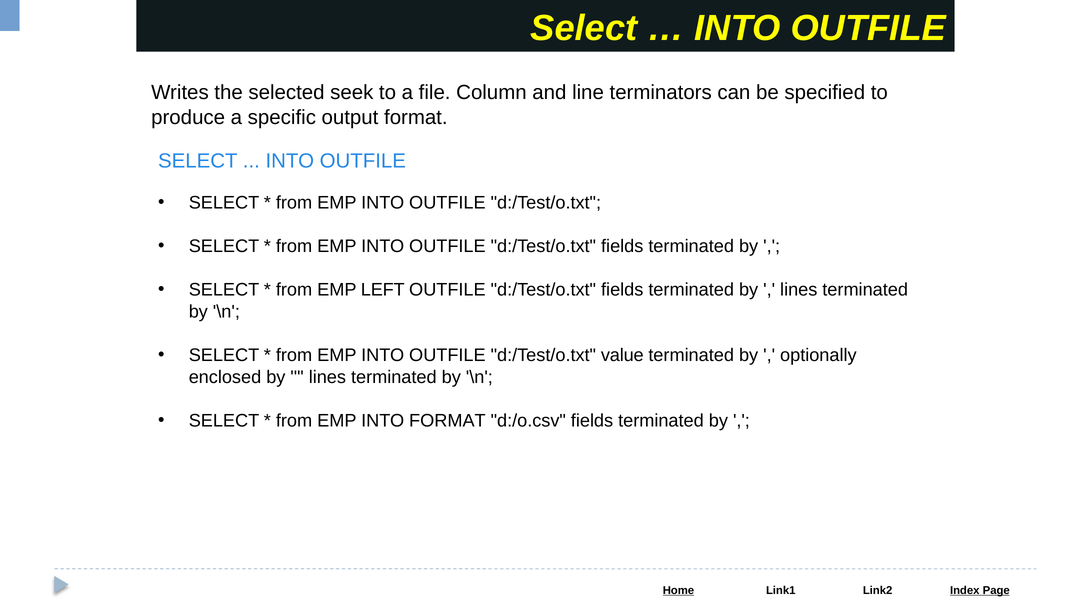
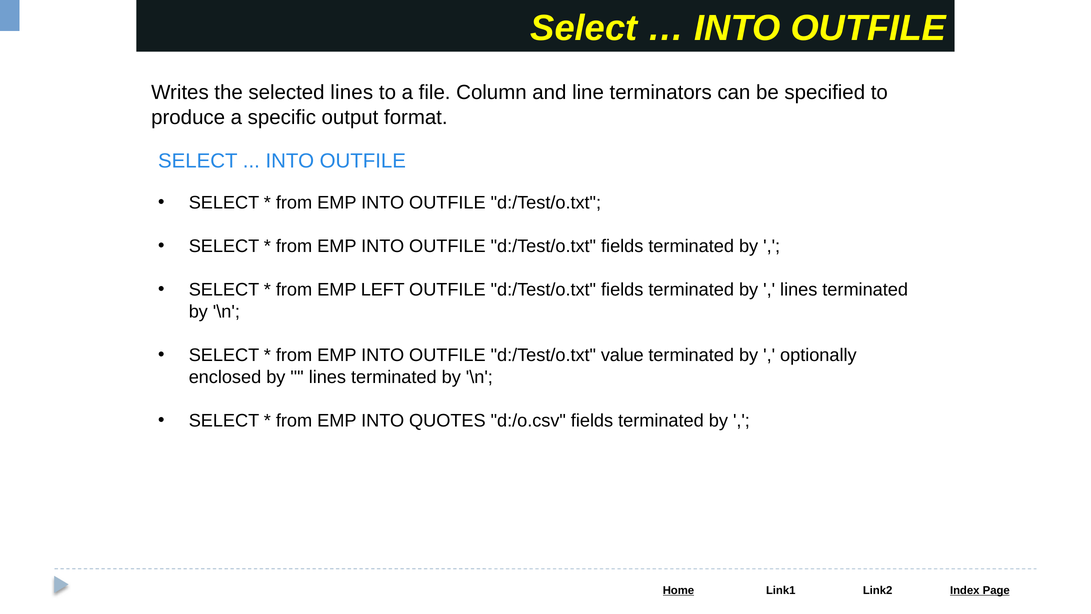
selected seek: seek -> lines (352, 93)
INTO FORMAT: FORMAT -> QUOTES (447, 421)
